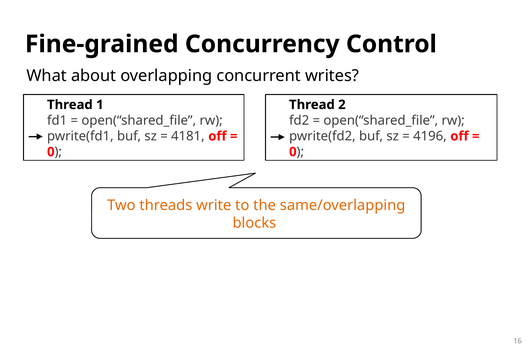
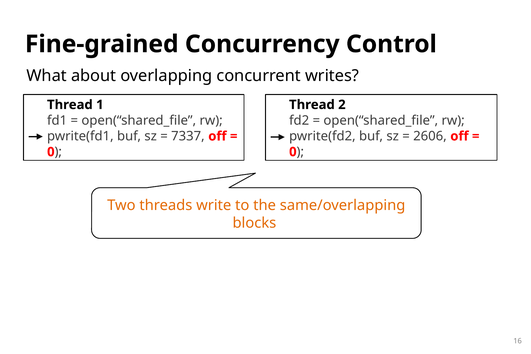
4196: 4196 -> 2606 (430, 136)
4181: 4181 -> 7337 (188, 136)
